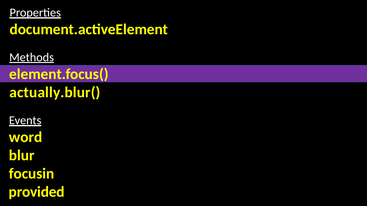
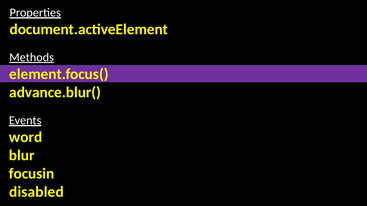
actually.blur(: actually.blur( -> advance.blur( (55, 92)
provided: provided -> disabled (36, 192)
